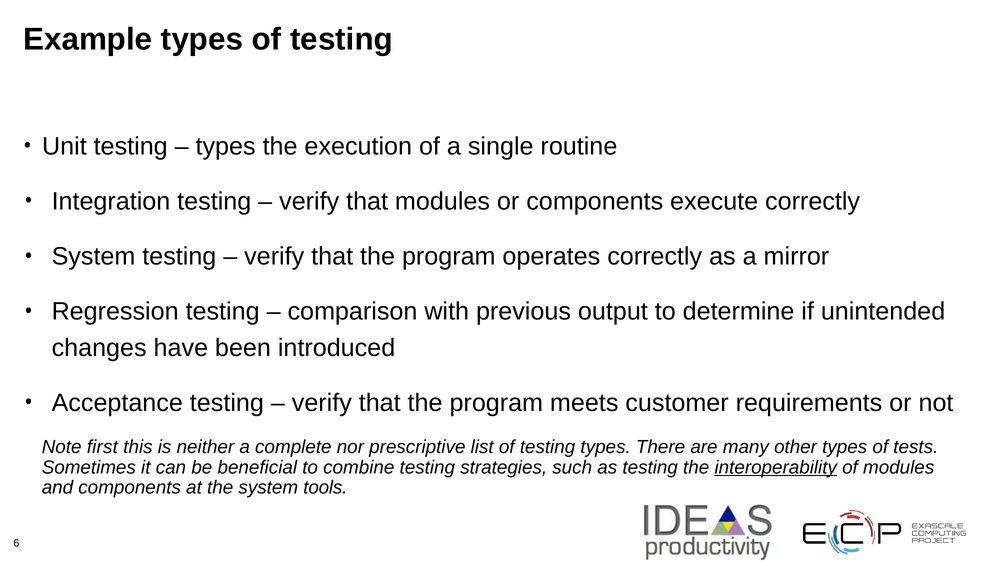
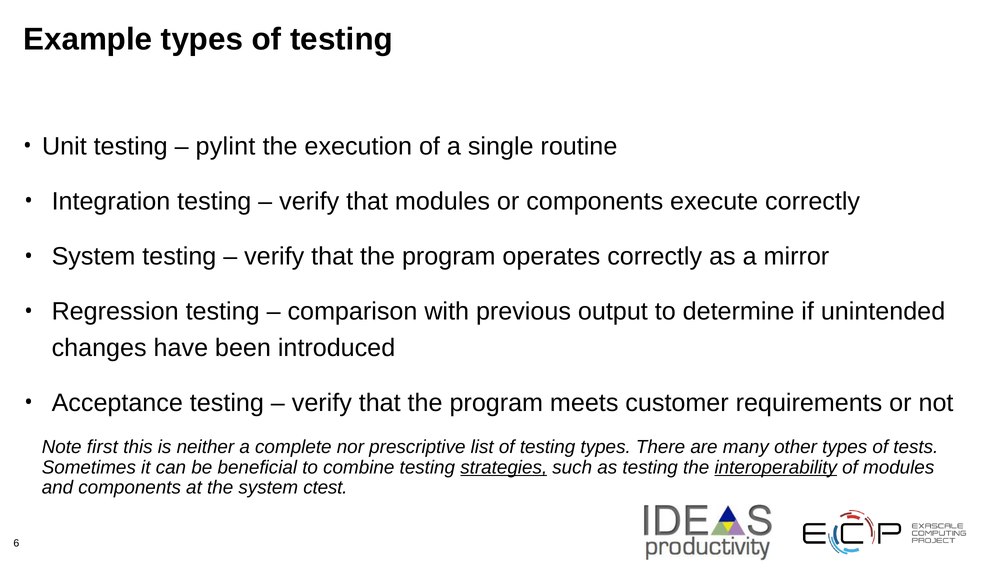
types: types -> pylint (225, 146)
strategies underline: none -> present (504, 467)
tools: tools -> ctest (325, 487)
